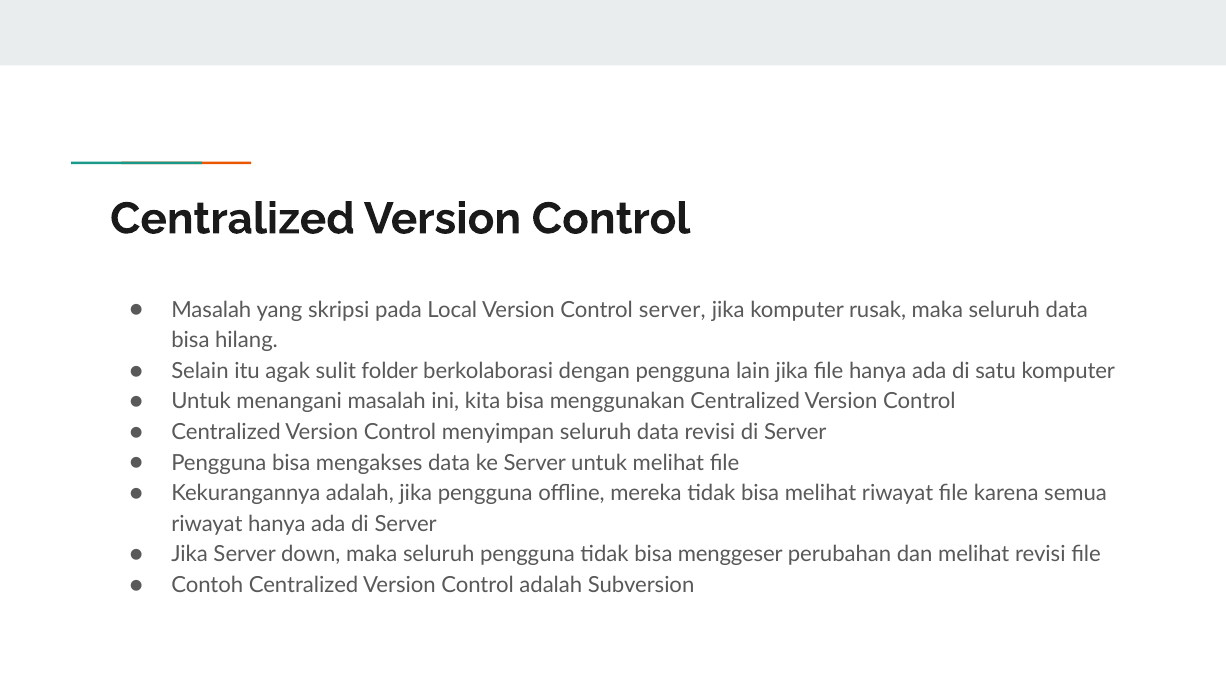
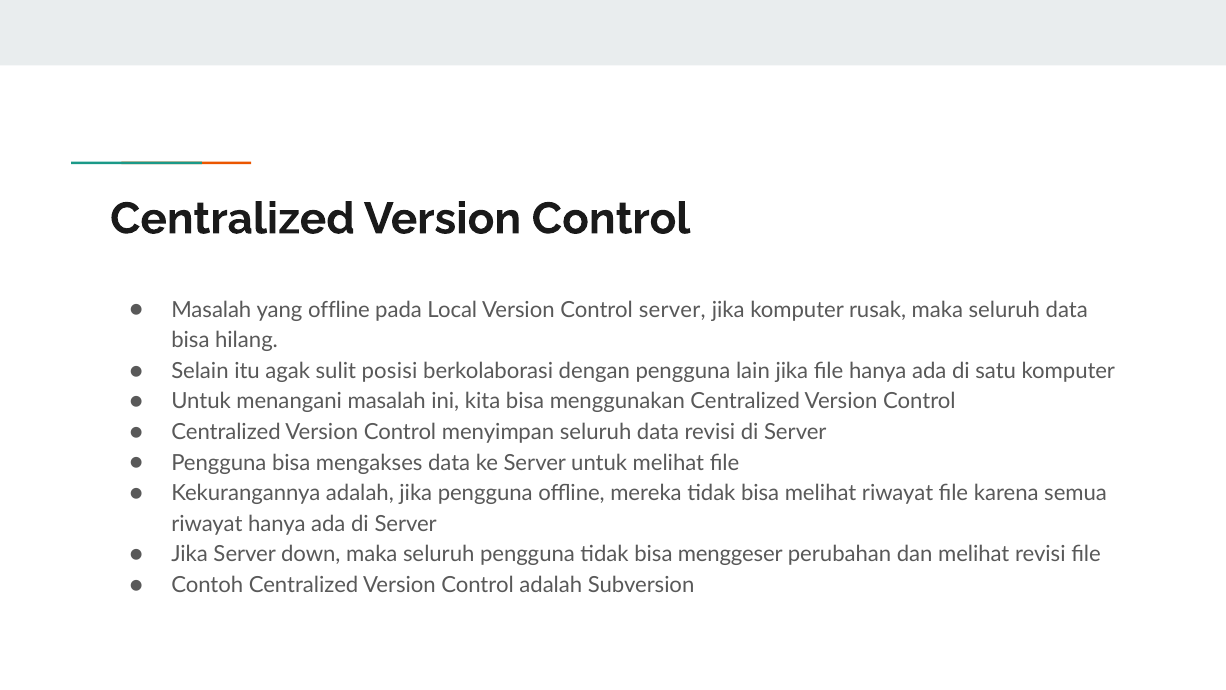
yang skripsi: skripsi -> offline (339, 310)
folder: folder -> posisi (389, 371)
